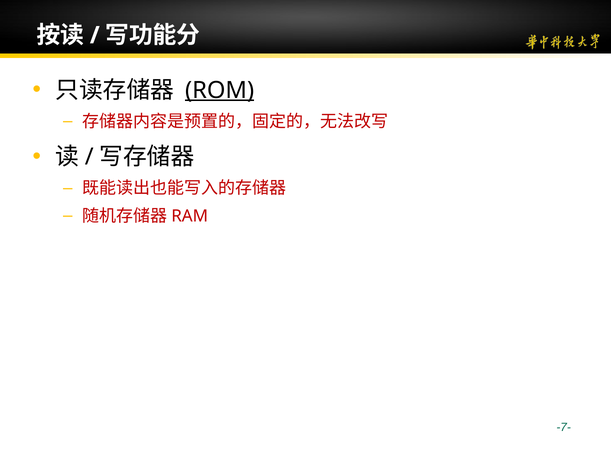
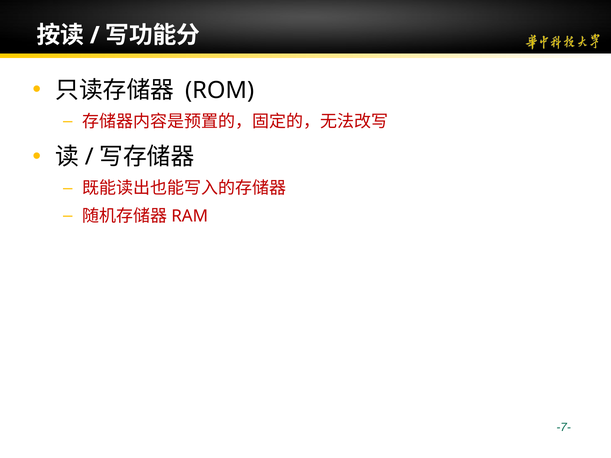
ROM underline: present -> none (220, 90)
